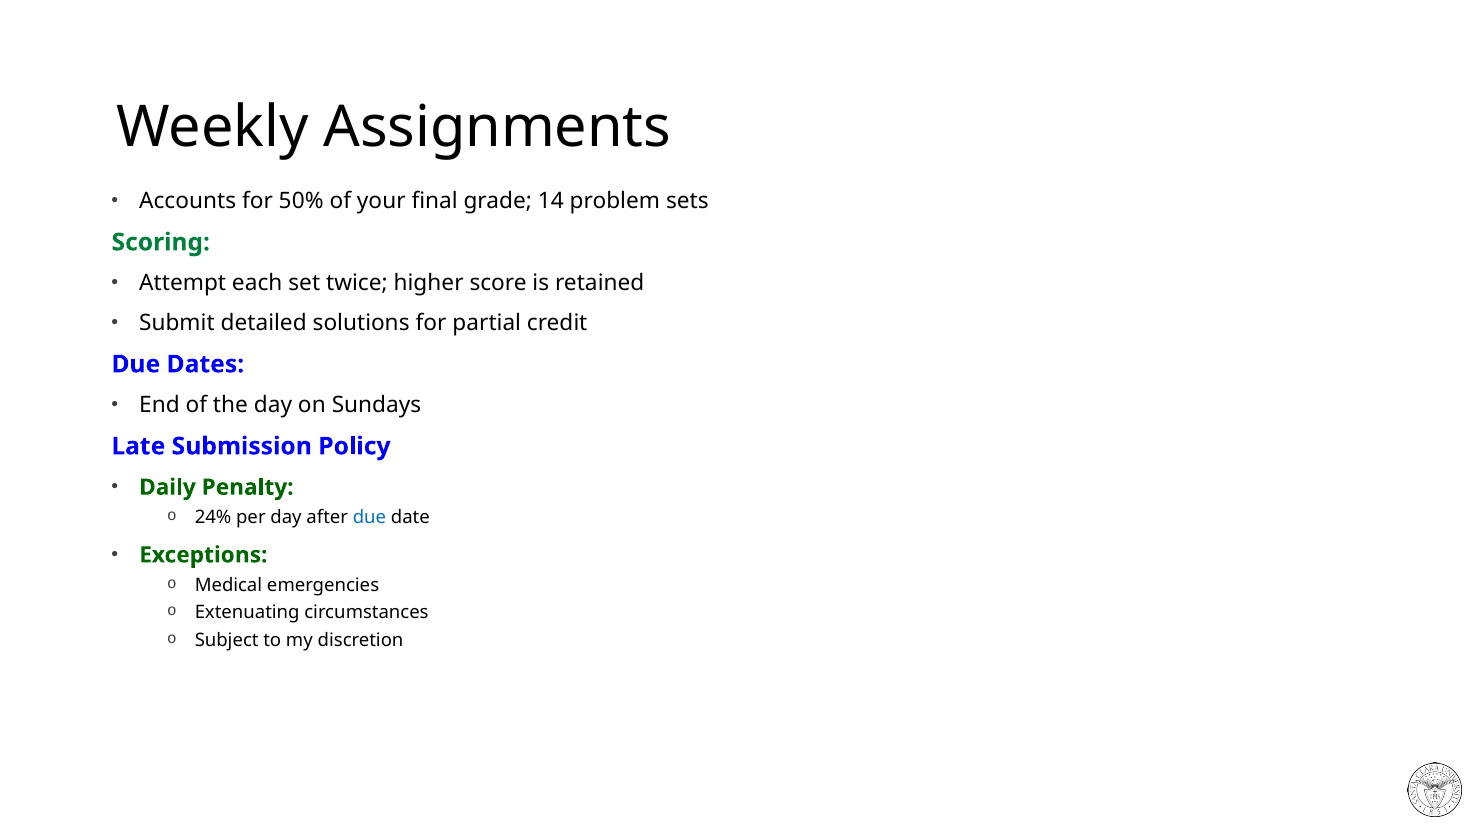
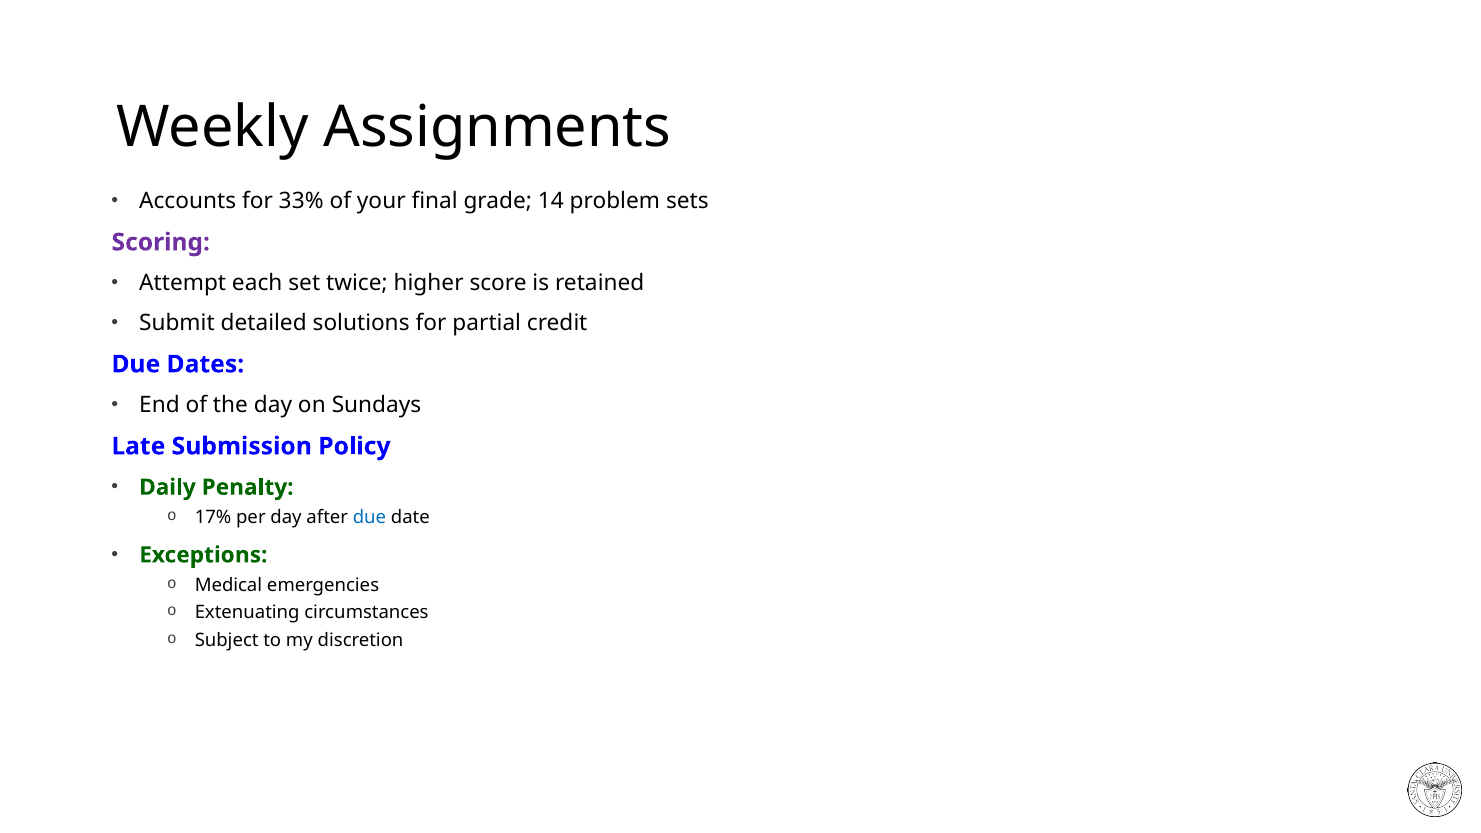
50%: 50% -> 33% (301, 201)
Scoring colour: green -> purple (161, 242)
24%: 24% -> 17% (213, 517)
